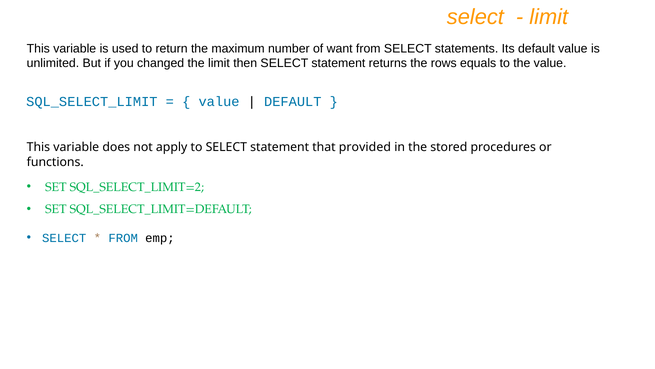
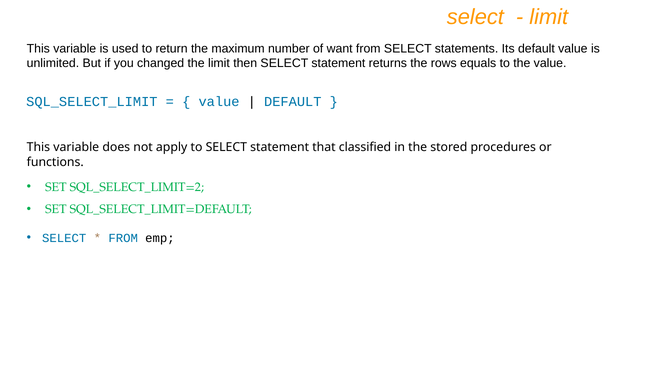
provided: provided -> classified (365, 147)
